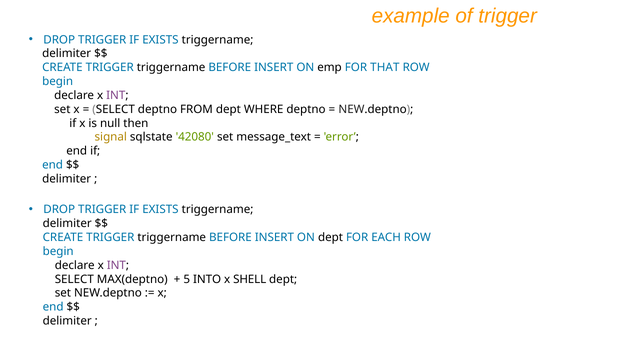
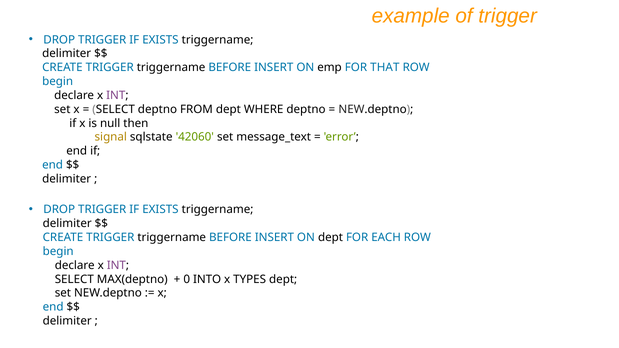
42080: 42080 -> 42060 (195, 137)
5: 5 -> 0 (187, 279)
SHELL: SHELL -> TYPES (250, 279)
